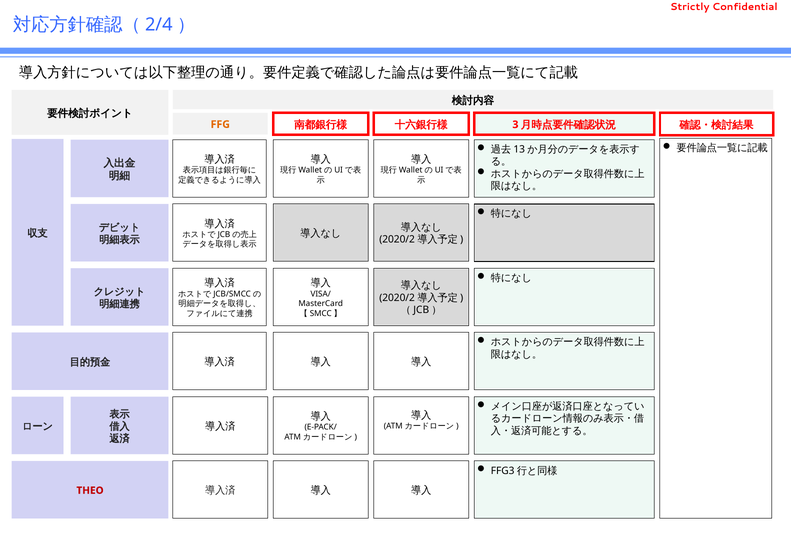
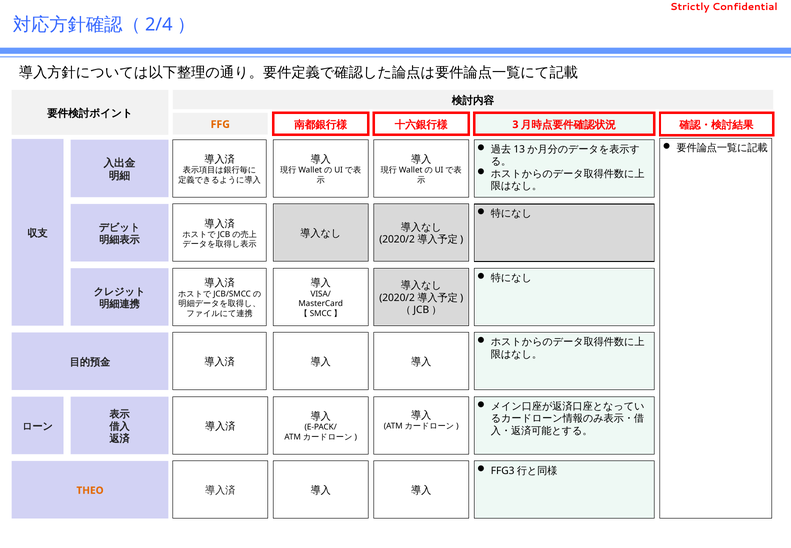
THEO colour: red -> orange (90, 490)
